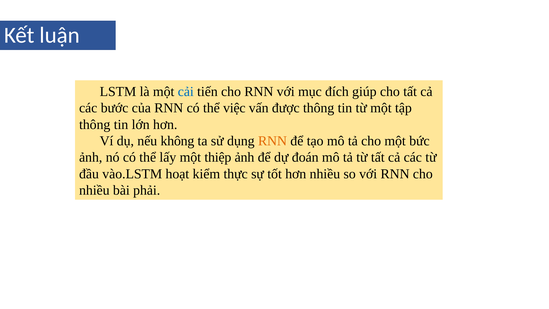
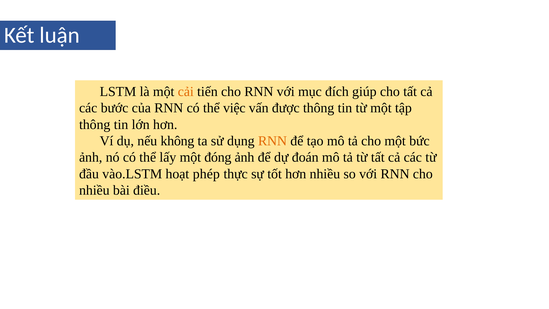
cải colour: blue -> orange (186, 91)
thiệp: thiệp -> đóng (218, 157)
kiểm: kiểm -> phép (206, 174)
phải: phải -> điều (147, 190)
